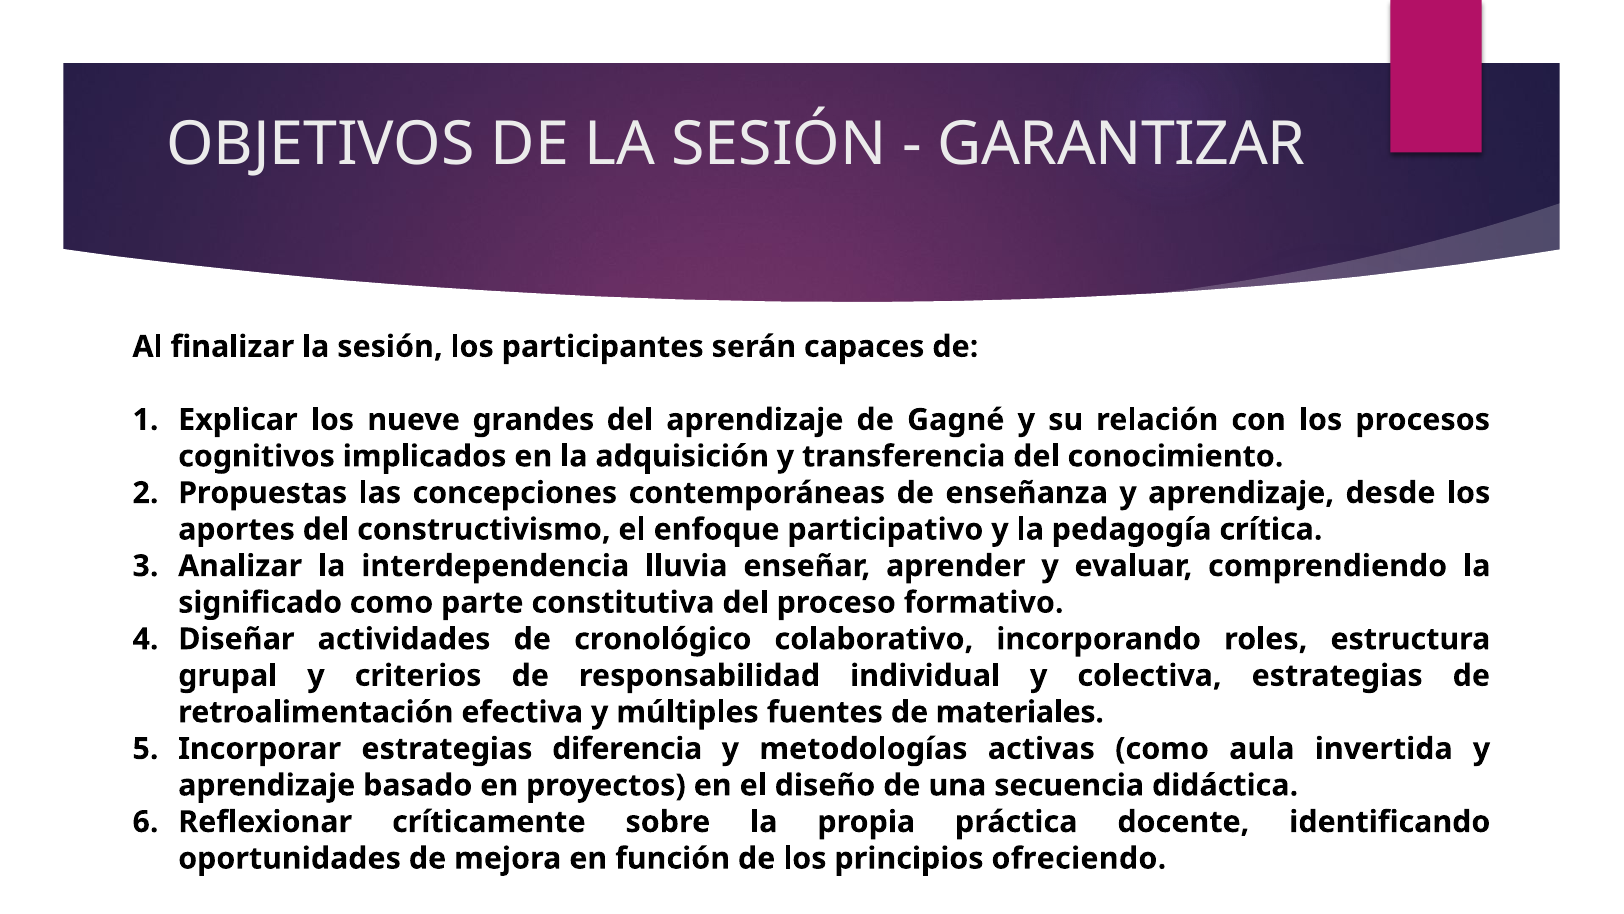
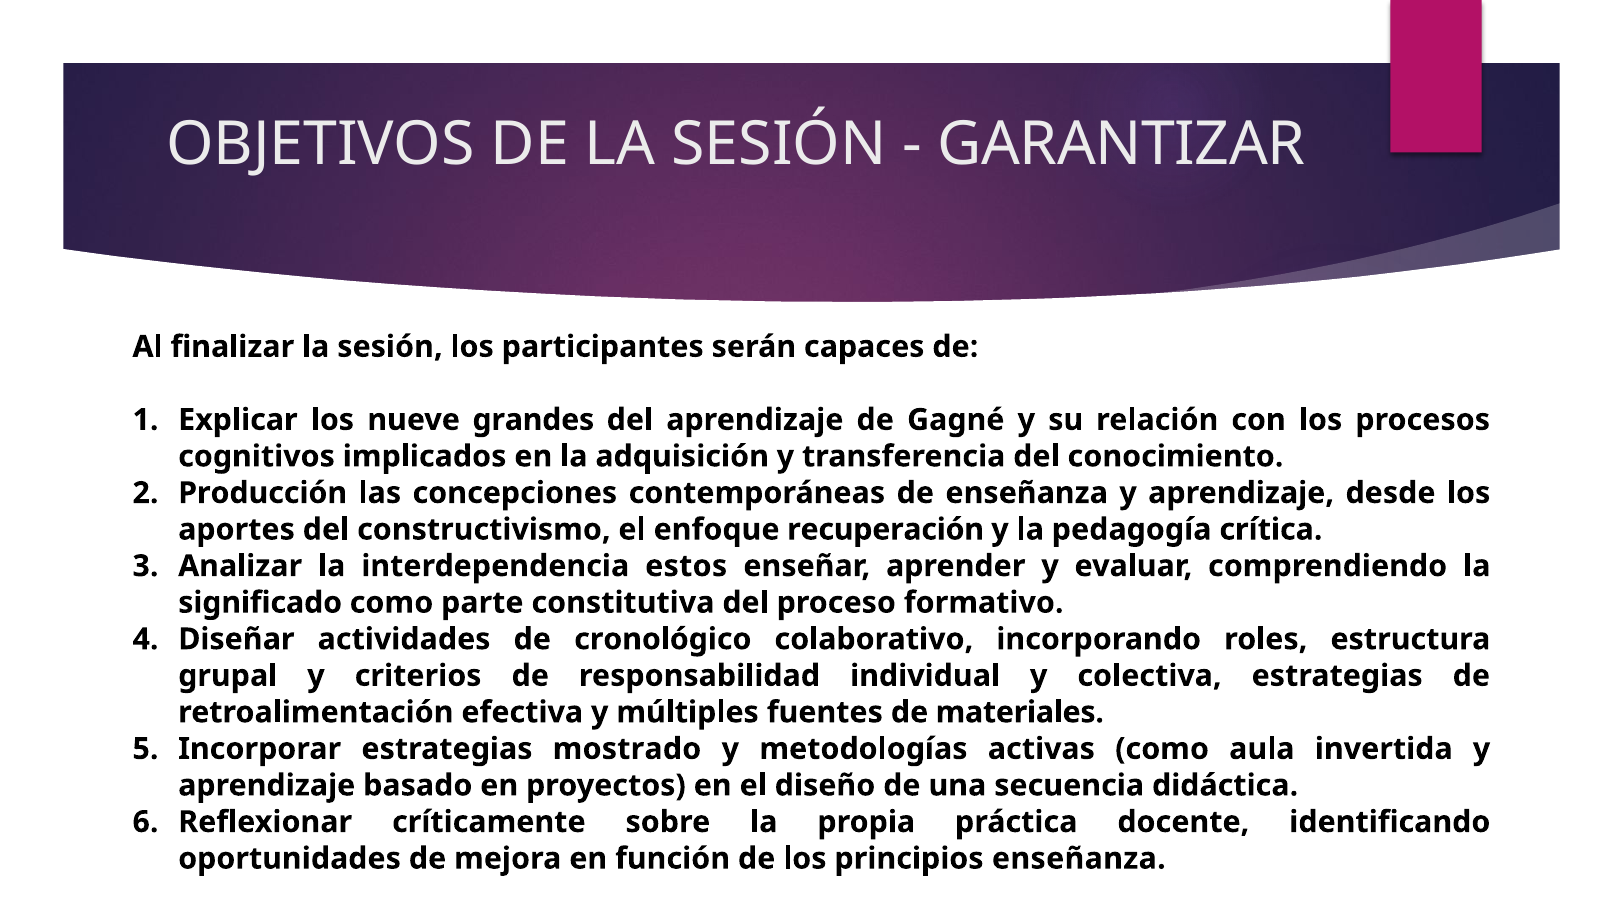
Propuestas: Propuestas -> Producción (263, 493)
participativo: participativo -> recuperación (886, 529)
lluvia: lluvia -> estos (686, 566)
diferencia: diferencia -> mostrado (627, 748)
principios ofreciendo: ofreciendo -> enseñanza (1079, 858)
